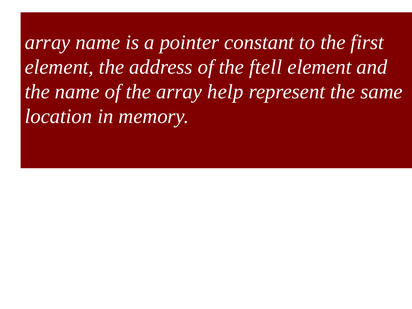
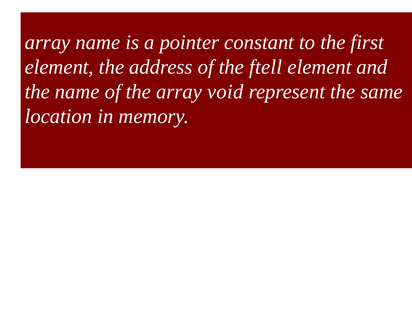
help: help -> void (225, 92)
